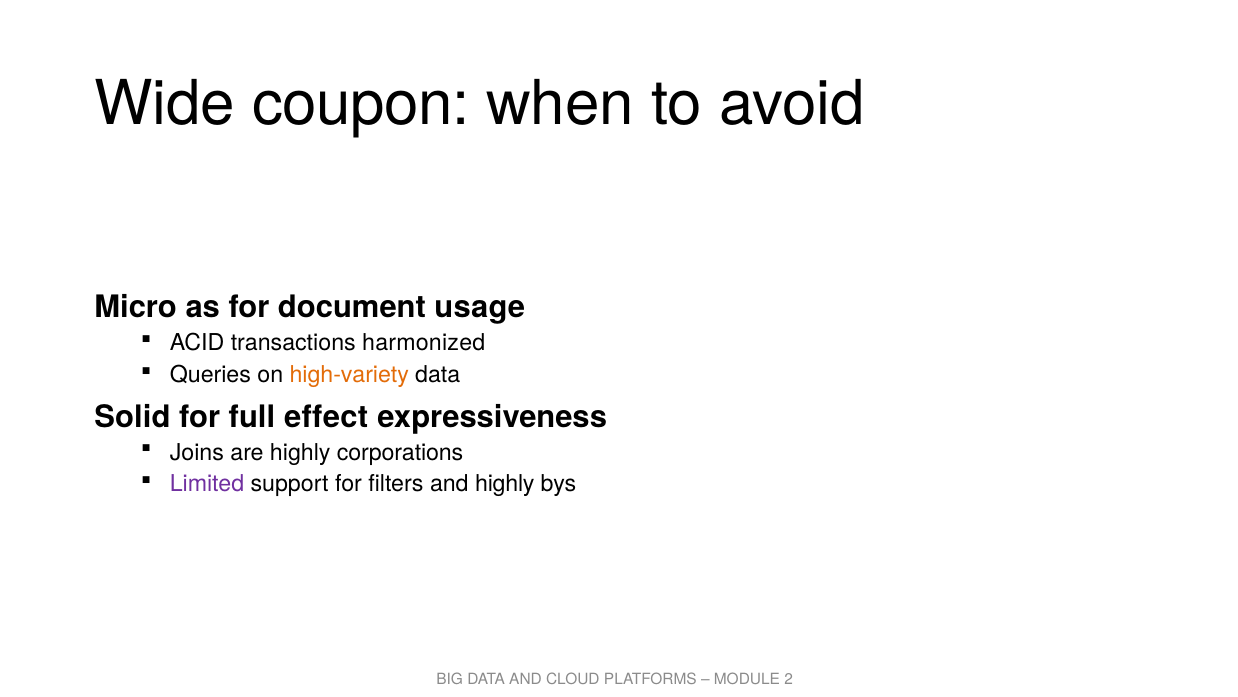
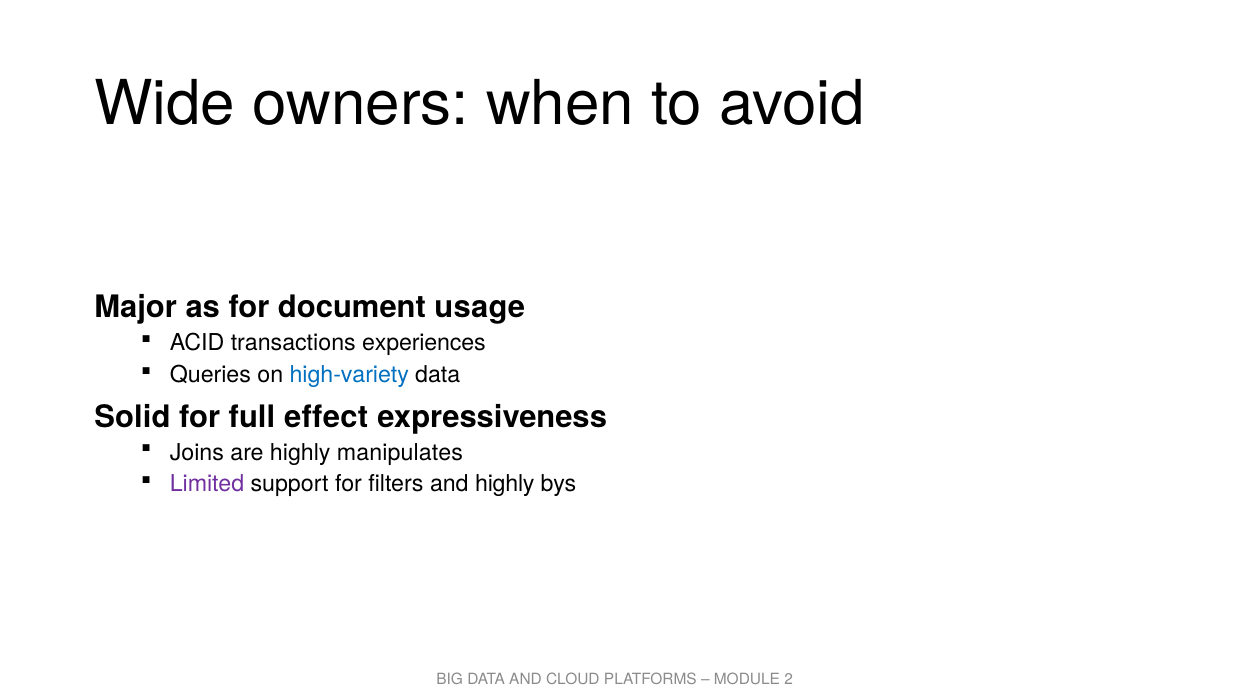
coupon: coupon -> owners (361, 104)
Micro: Micro -> Major (136, 307)
harmonized: harmonized -> experiences (424, 343)
high-variety colour: orange -> blue (349, 374)
corporations: corporations -> manipulates (400, 452)
